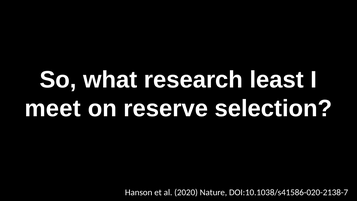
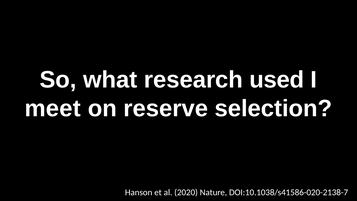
least: least -> used (277, 80)
